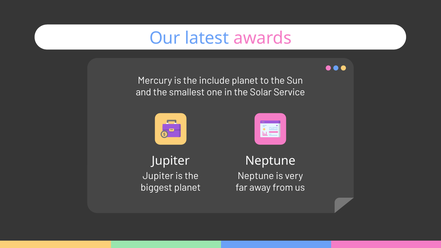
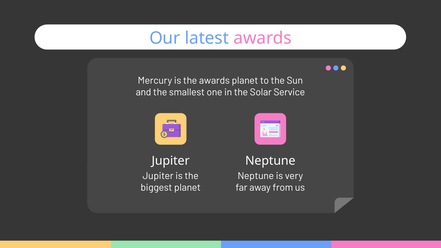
the include: include -> awards (214, 81)
